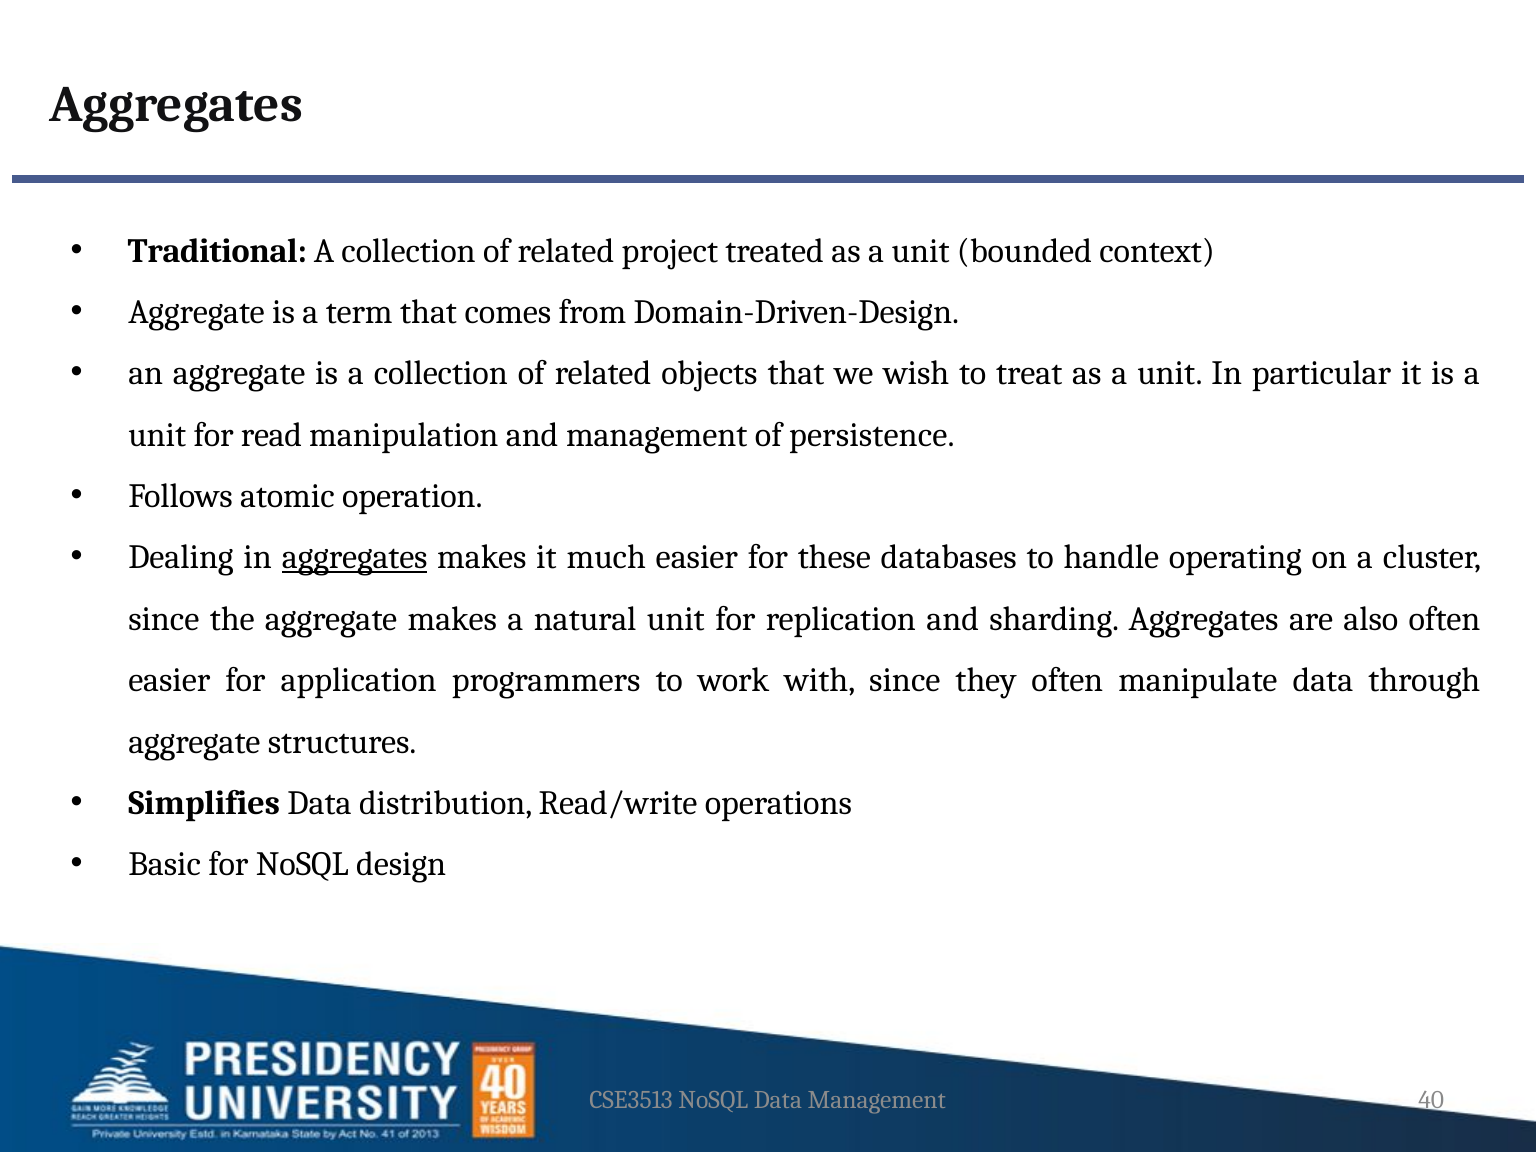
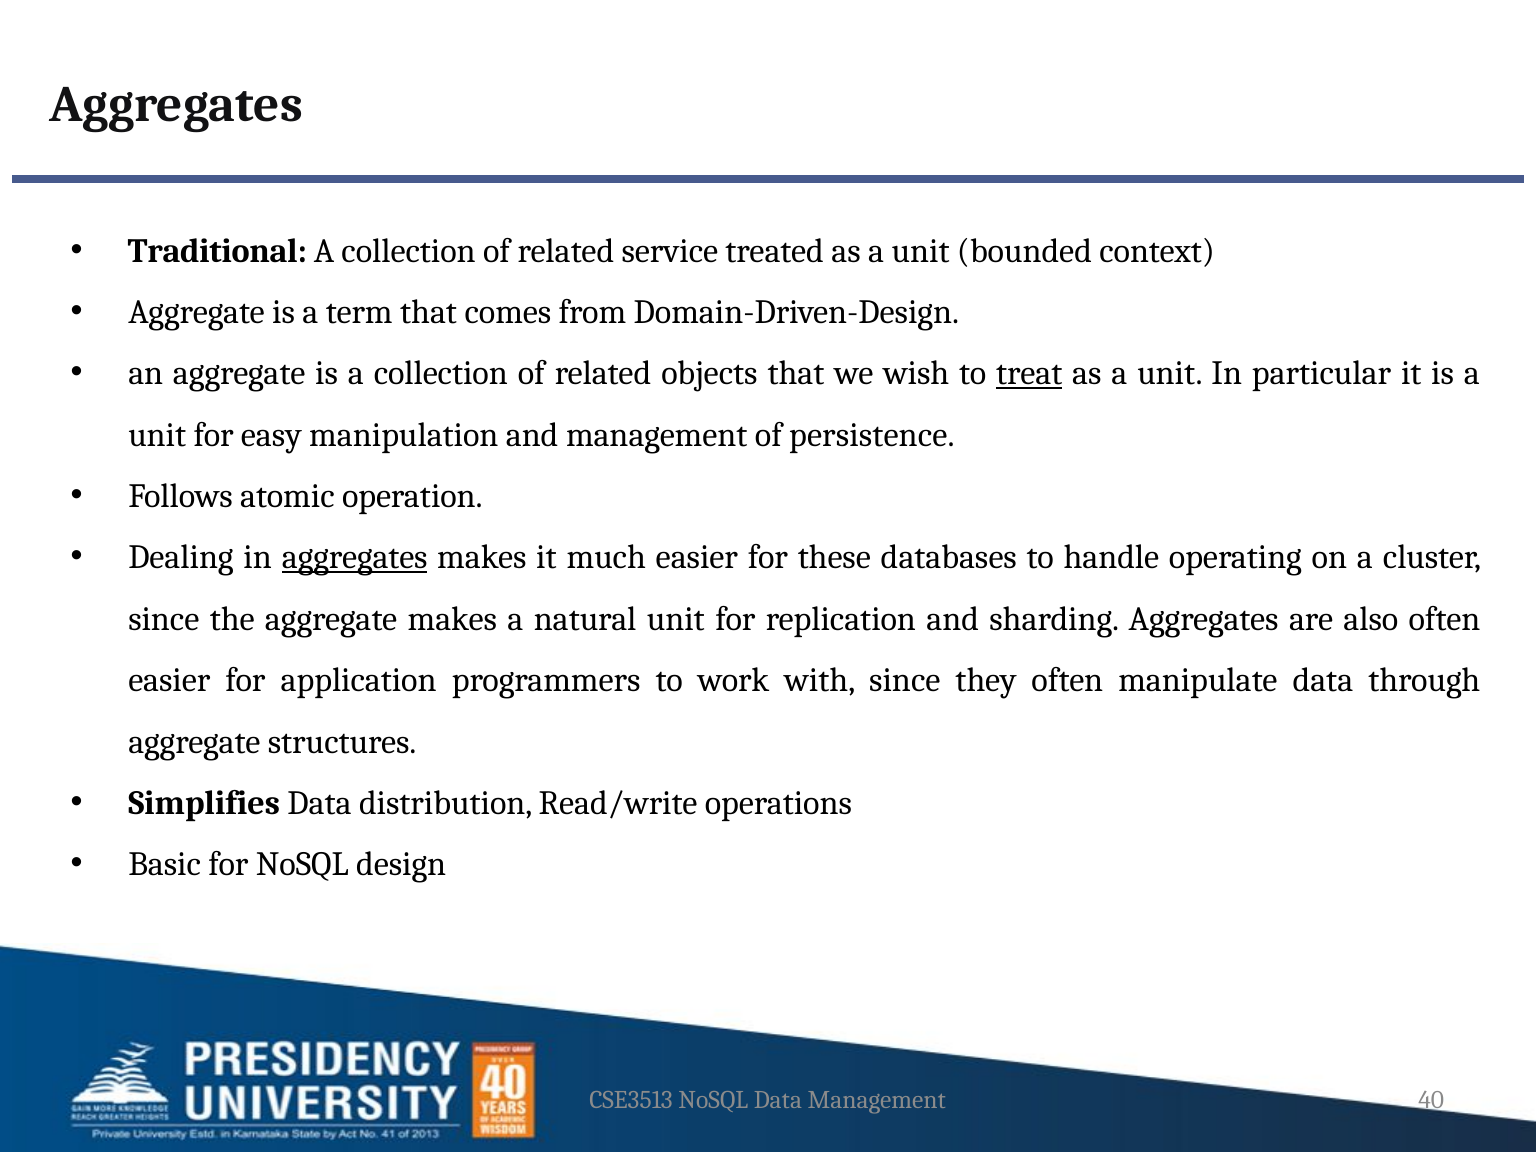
project: project -> service (670, 251)
treat underline: none -> present (1029, 374)
read: read -> easy (271, 435)
